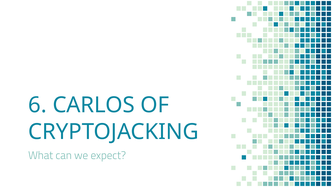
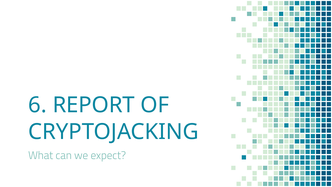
CARLOS: CARLOS -> REPORT (94, 105)
